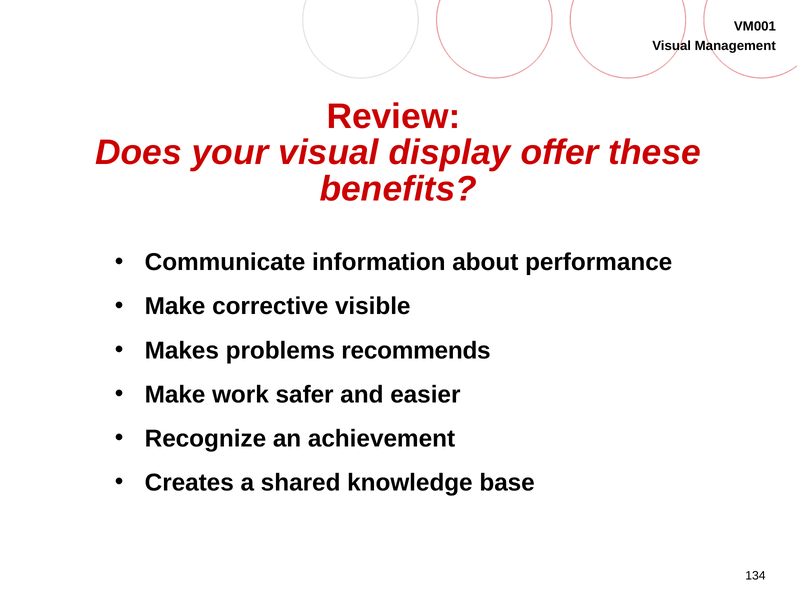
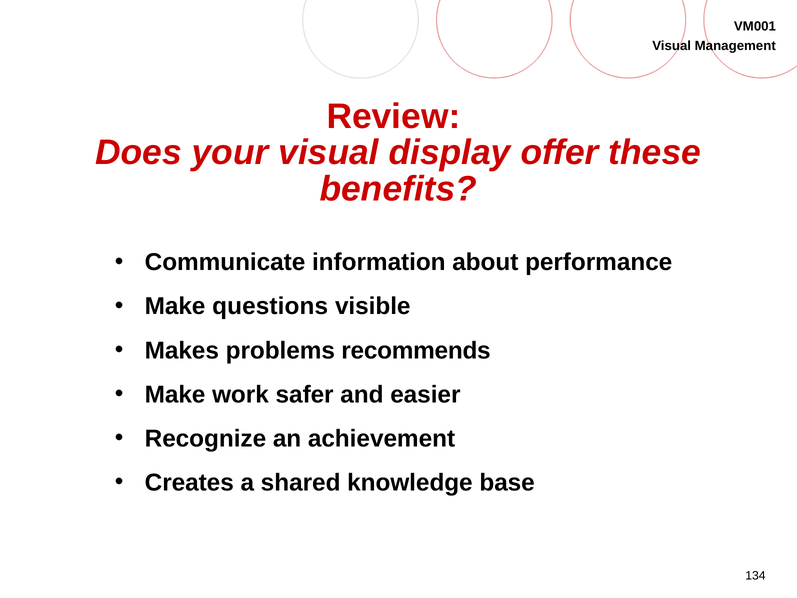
corrective: corrective -> questions (270, 306)
